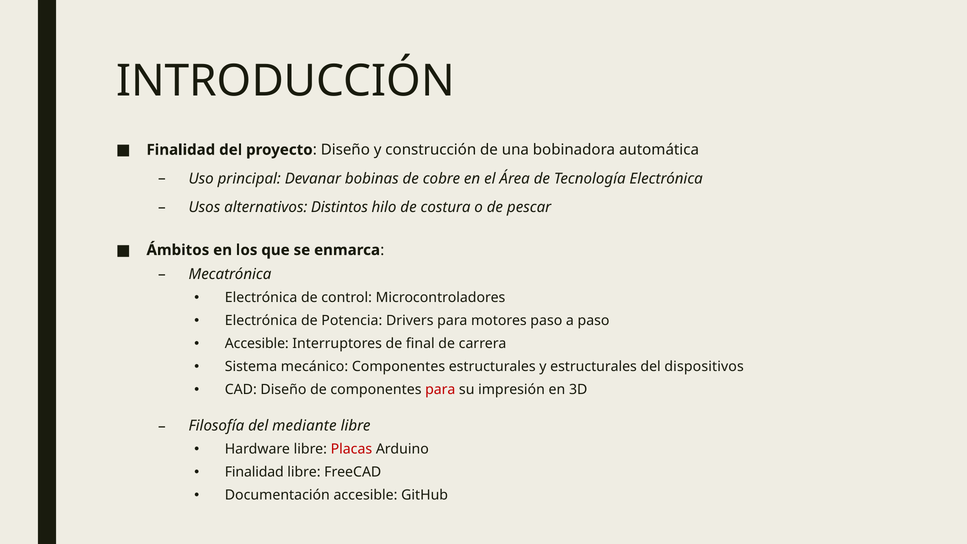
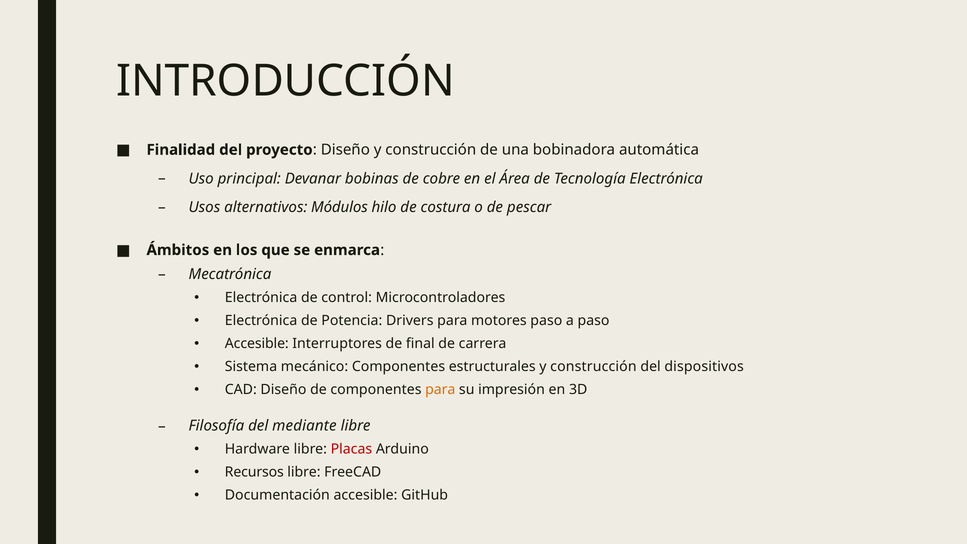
Distintos: Distintos -> Módulos (339, 207)
estructurales y estructurales: estructurales -> construcción (593, 367)
para colour: red -> orange (440, 389)
Finalidad: Finalidad -> Recursos (254, 472)
